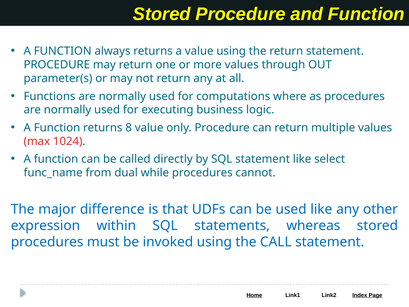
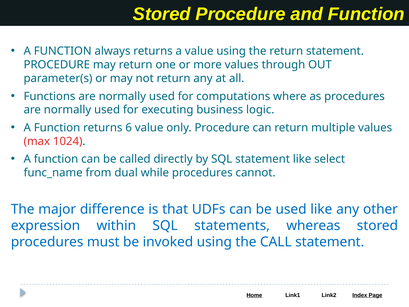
8: 8 -> 6 (129, 128)
